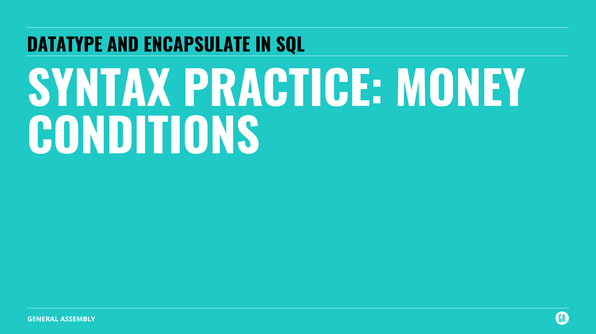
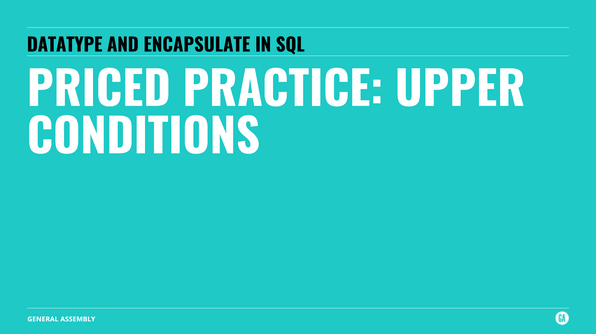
SYNTAX: SYNTAX -> PRICED (99, 91)
MONEY: MONEY -> UPPER (460, 91)
